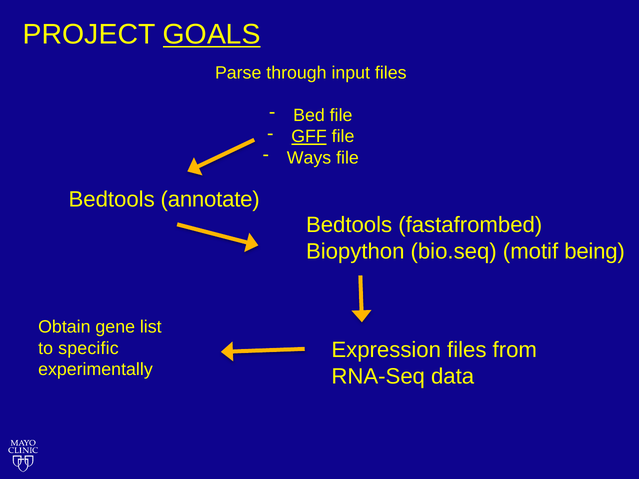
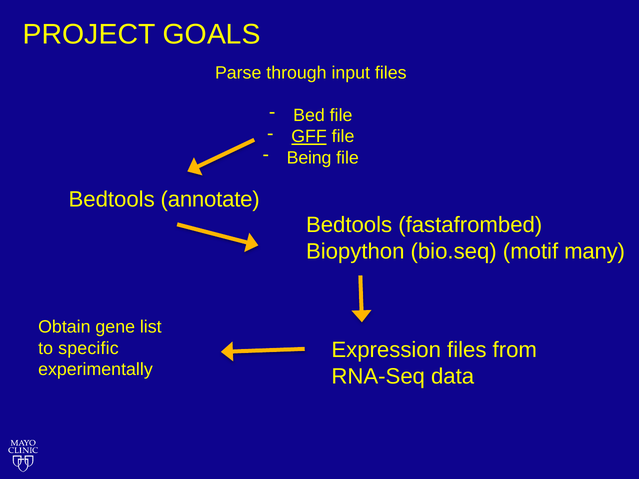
GOALS underline: present -> none (212, 34)
Ways: Ways -> Being (309, 158)
being: being -> many (595, 252)
